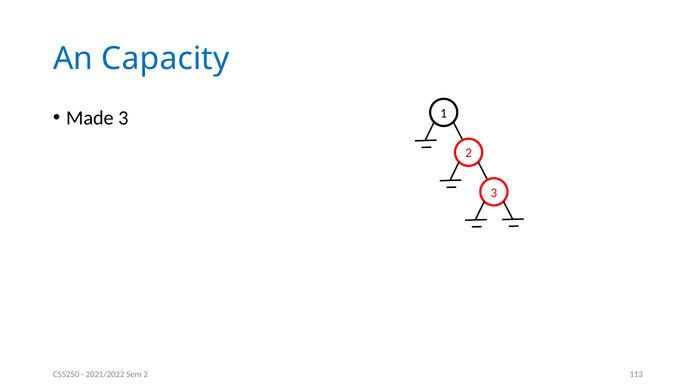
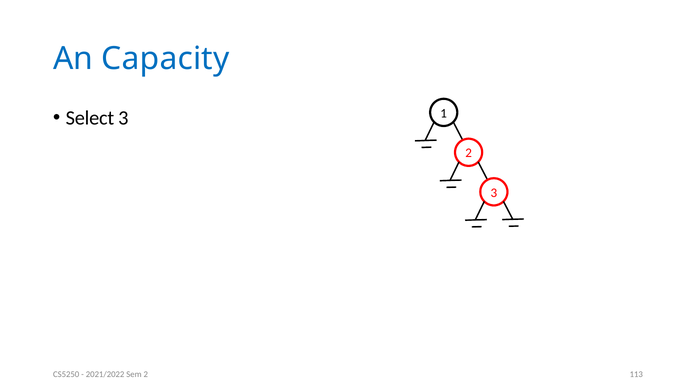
Made: Made -> Select (90, 118)
